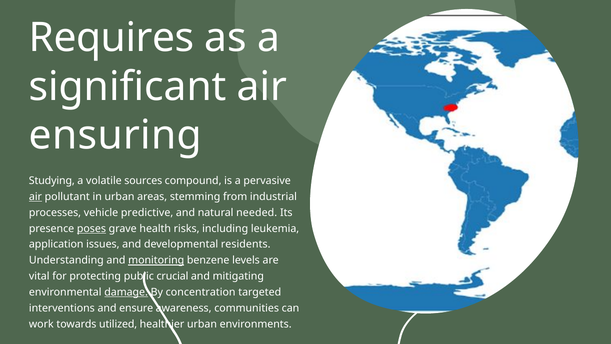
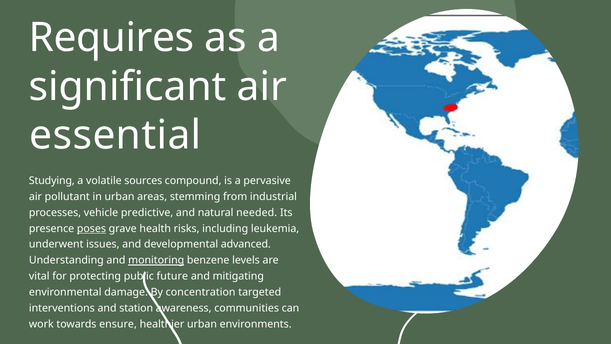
ensuring: ensuring -> essential (115, 135)
air underline: present -> none (35, 196)
application: application -> underwent (56, 244)
residents: residents -> advanced (246, 244)
crucial: crucial -> future (172, 276)
damage underline: present -> none (126, 292)
ensure: ensure -> station (136, 308)
utilized: utilized -> ensure (118, 324)
